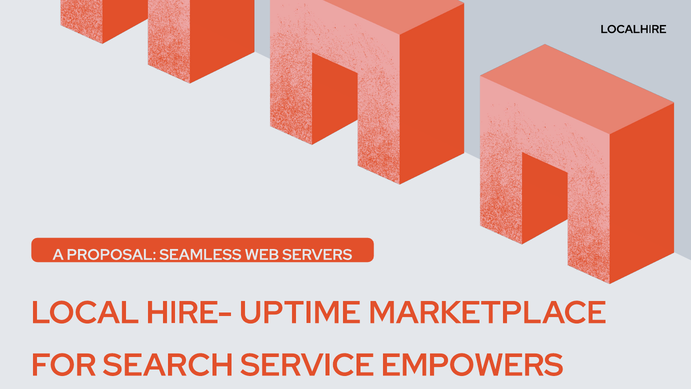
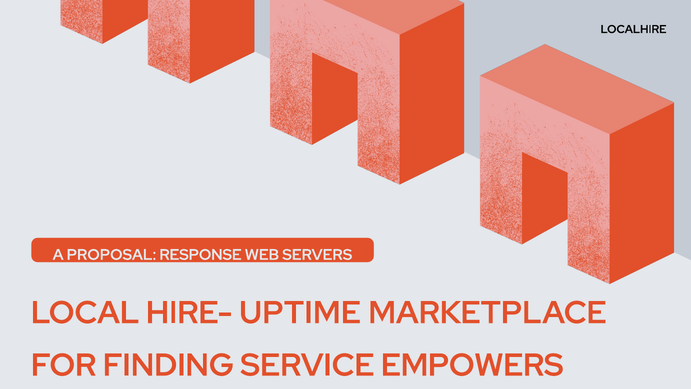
SEAMLESS: SEAMLESS -> RESPONSE (201, 255)
SEARCH: SEARCH -> FINDING (168, 365)
